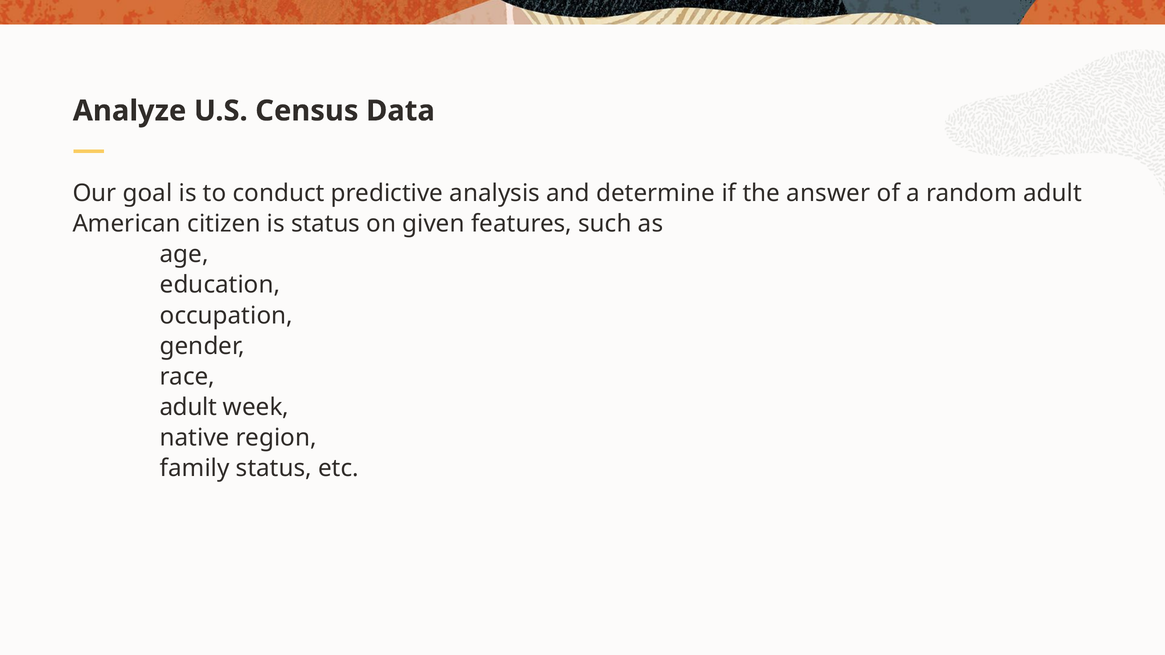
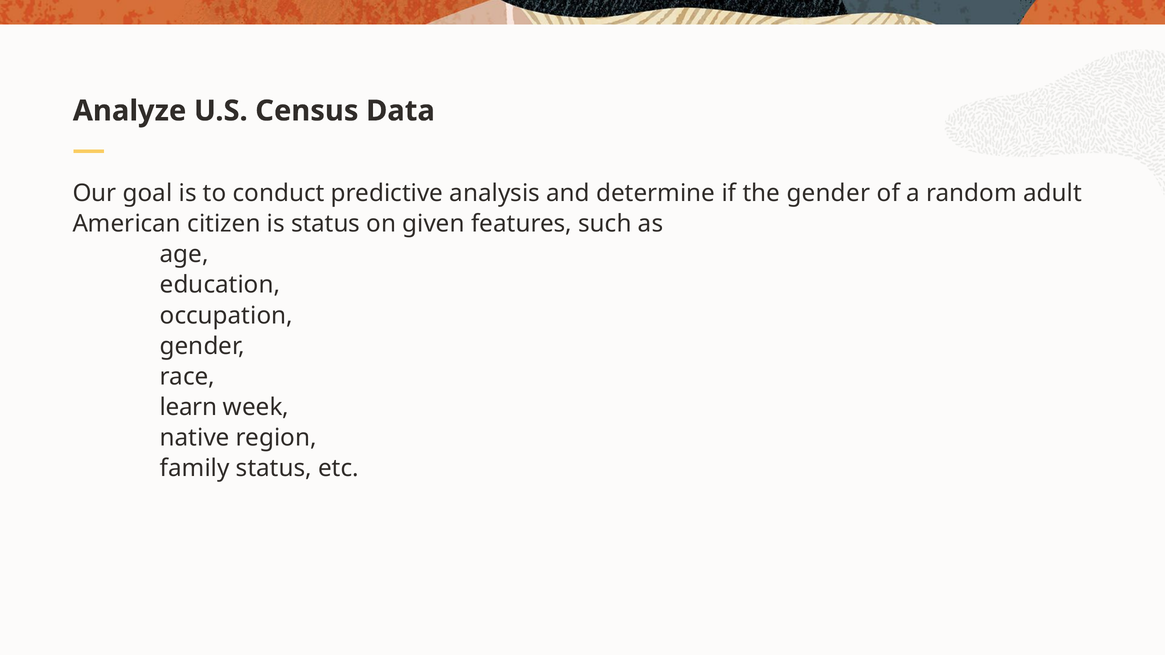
the answer: answer -> gender (828, 193)
adult: adult -> learn (188, 407)
